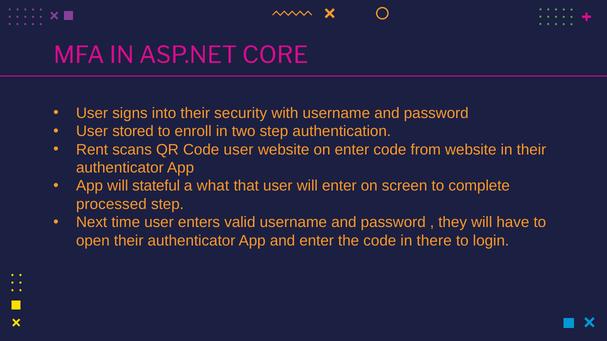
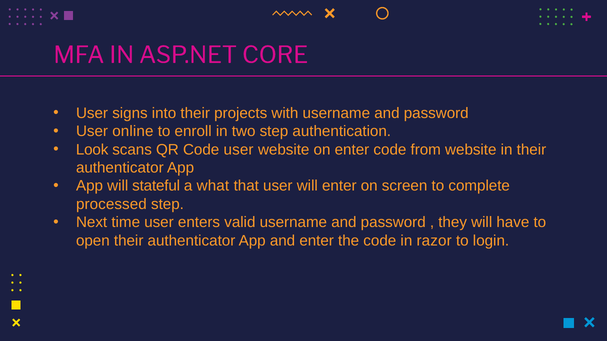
security: security -> projects (241, 113)
stored: stored -> online (133, 132)
Rent: Rent -> Look (92, 150)
there: there -> razor (434, 241)
